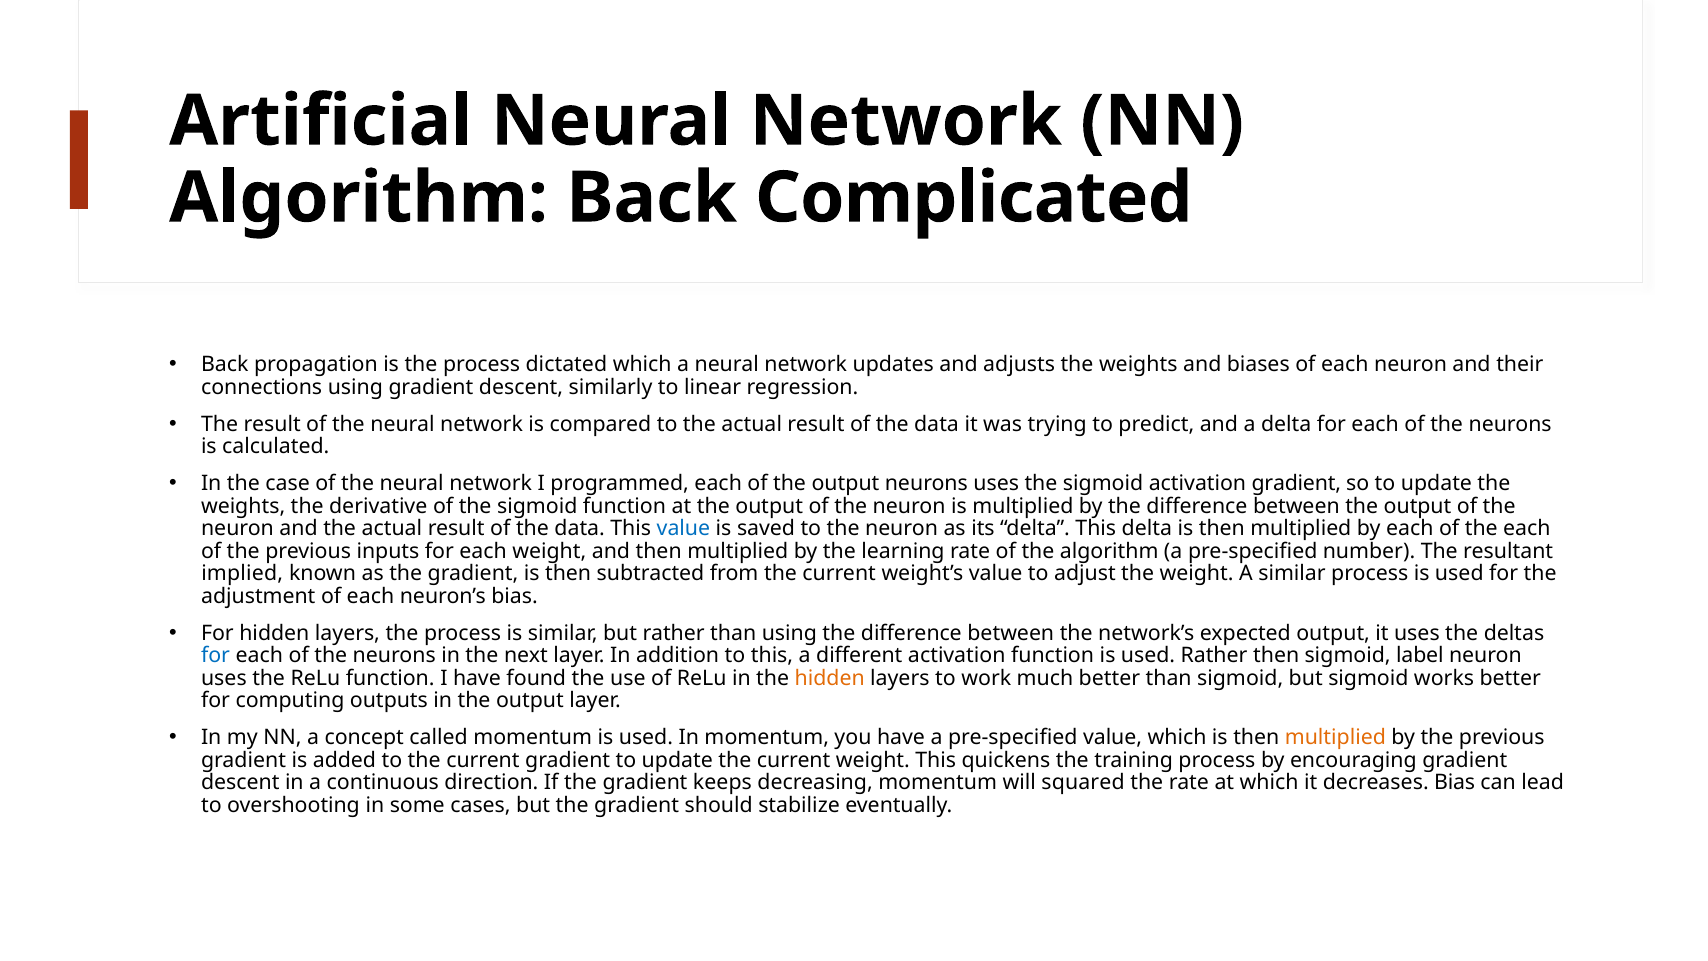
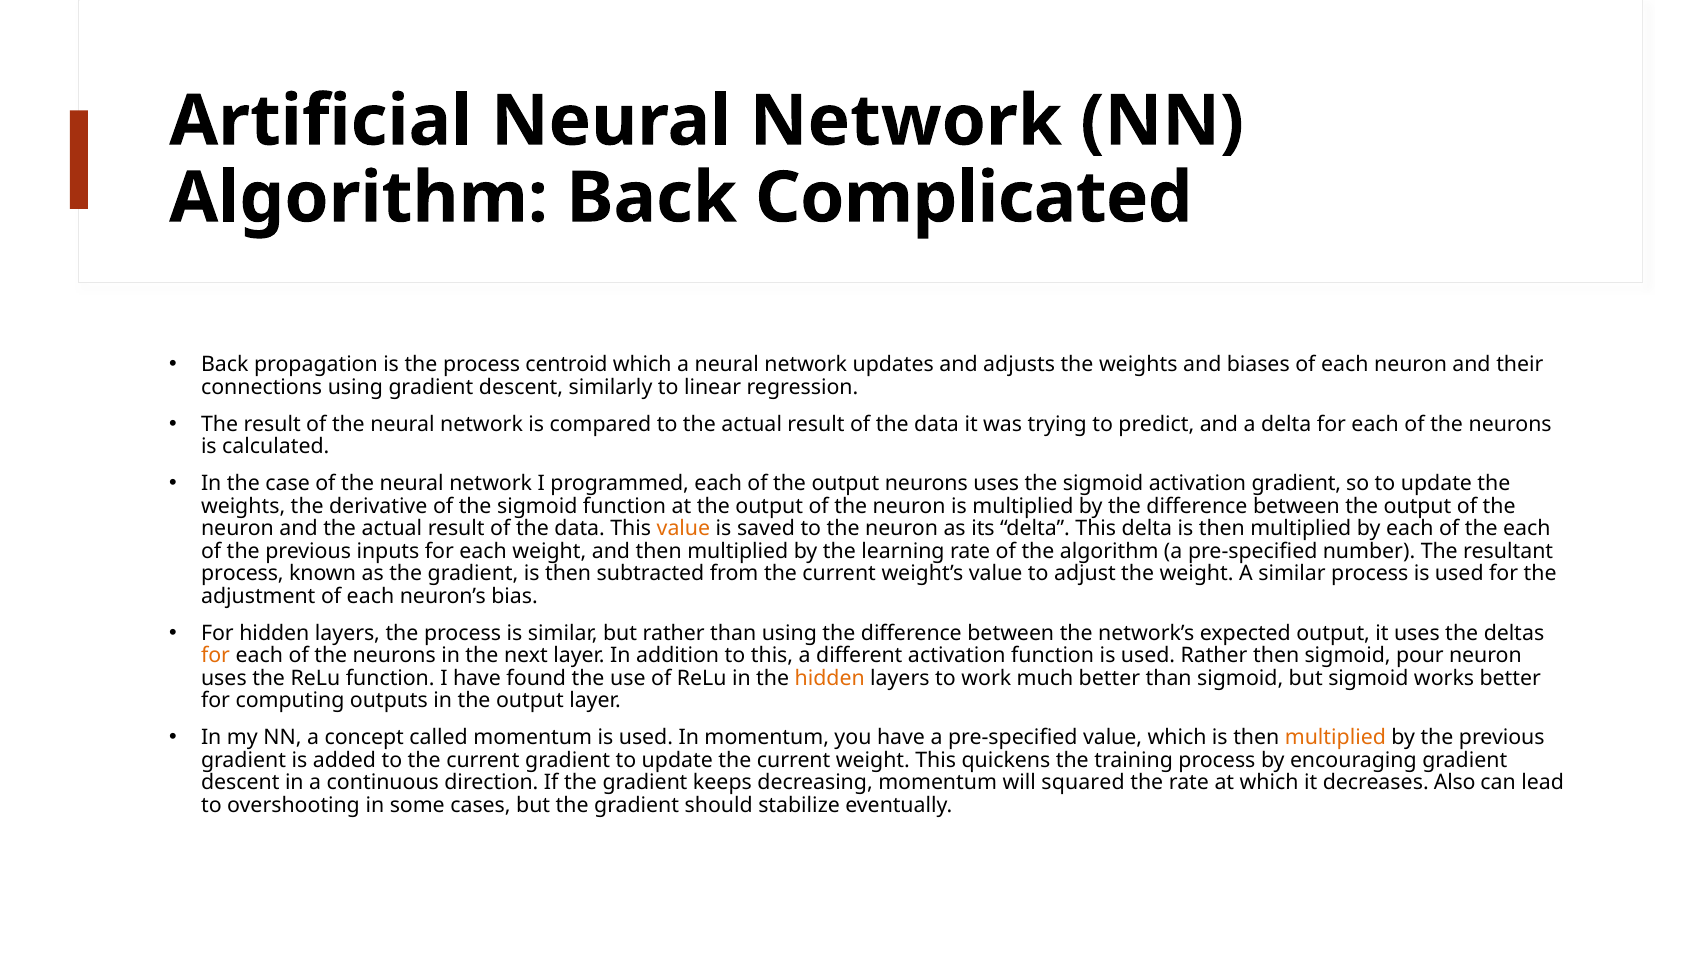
dictated: dictated -> centroid (566, 365)
value colour: blue -> orange (683, 528)
implied: implied -> process (242, 574)
for colour: blue -> orange (216, 655)
label: label -> pour (1420, 655)
decreases Bias: Bias -> Also (1455, 782)
